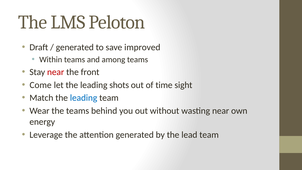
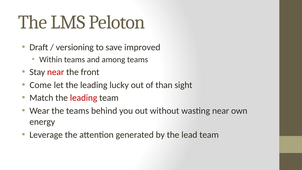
generated: generated -> versioning (75, 47)
shots: shots -> lucky (119, 85)
time: time -> than (164, 85)
leading colour: blue -> red (84, 98)
